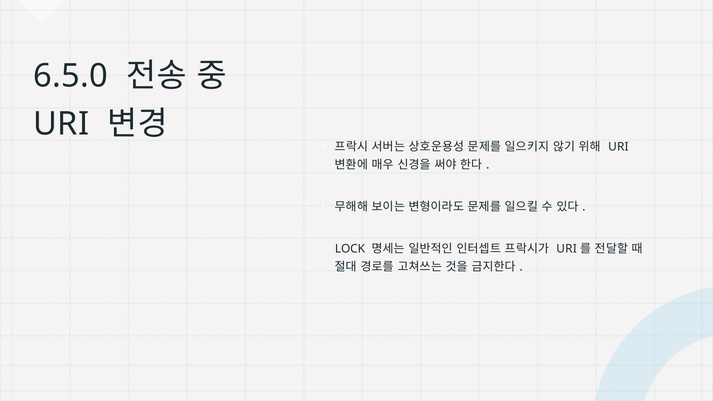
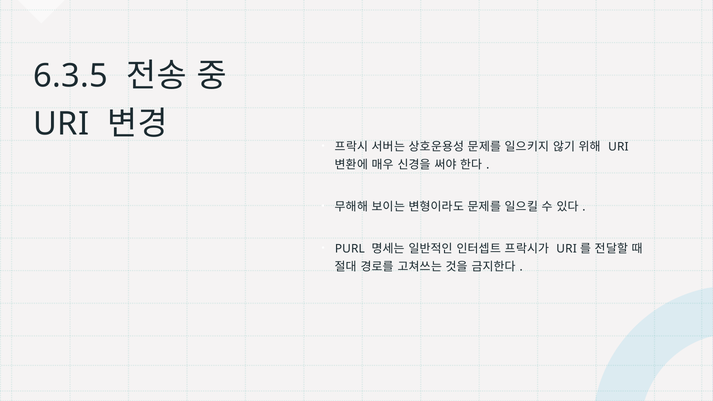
6.5.0: 6.5.0 -> 6.3.5 (71, 76)
LOCK: LOCK -> PURL (350, 249)
